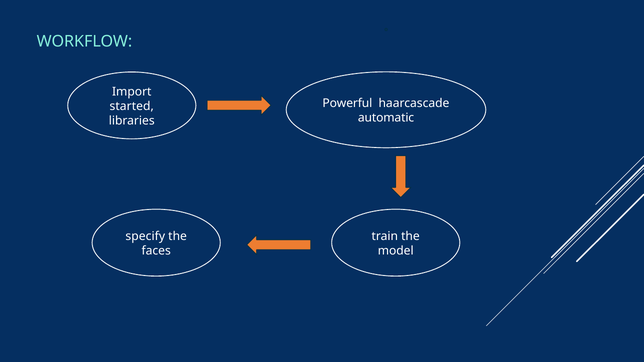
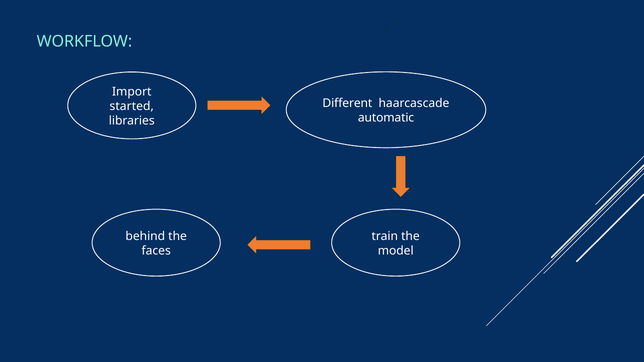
Powerful: Powerful -> Different (347, 103)
specify: specify -> behind (145, 236)
